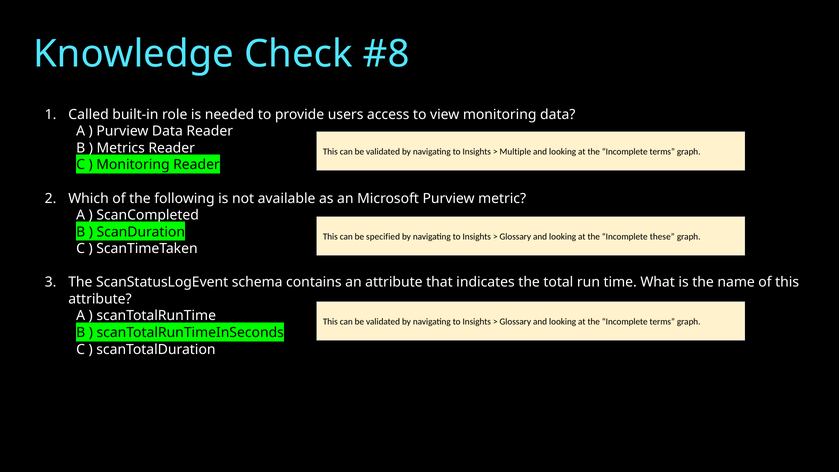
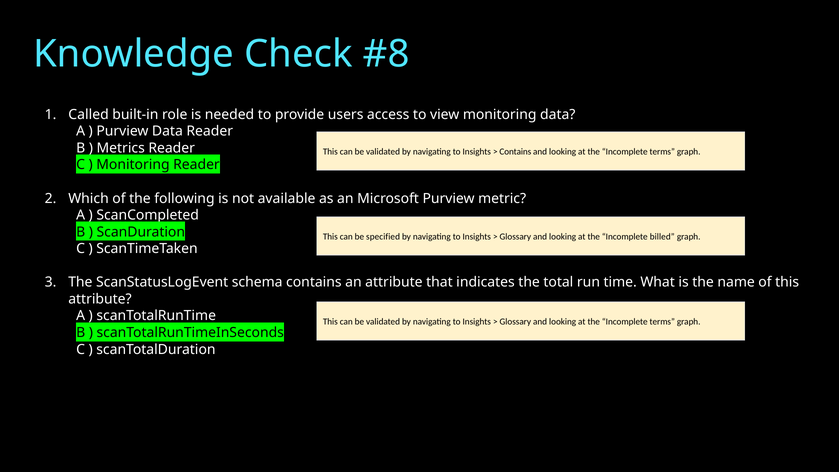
Multiple: Multiple -> Contains (515, 152)
these: these -> billed (662, 237)
